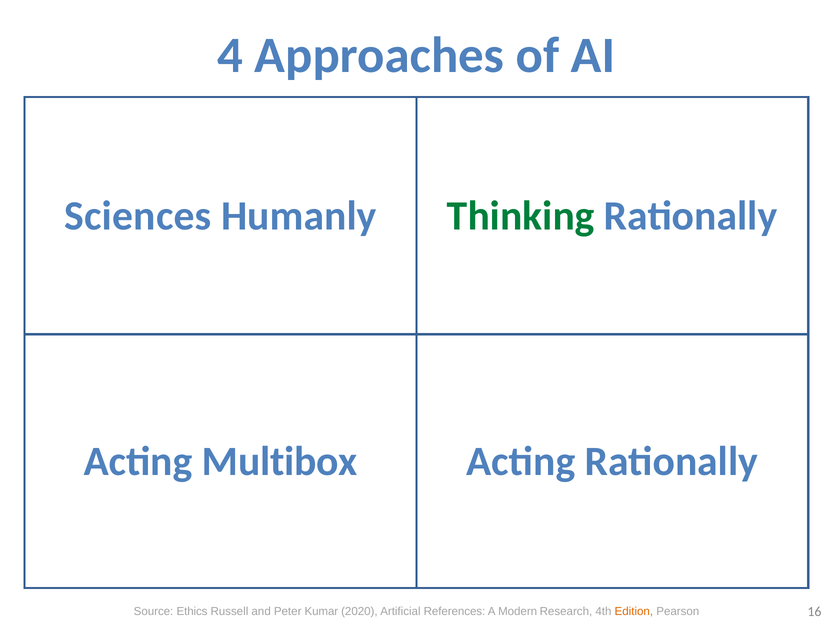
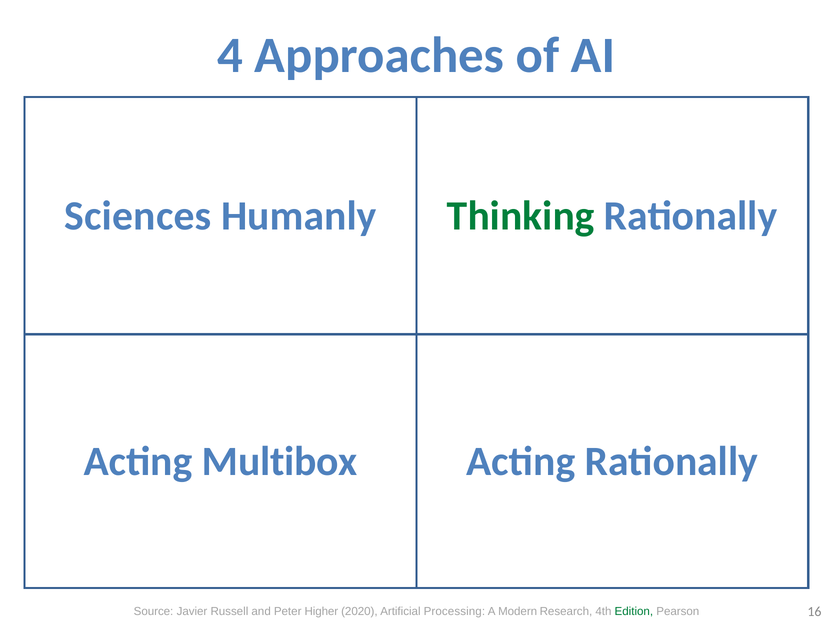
Ethics: Ethics -> Javier (192, 611)
Kumar: Kumar -> Higher (321, 611)
References: References -> Processing (454, 611)
Edition colour: orange -> green (634, 611)
